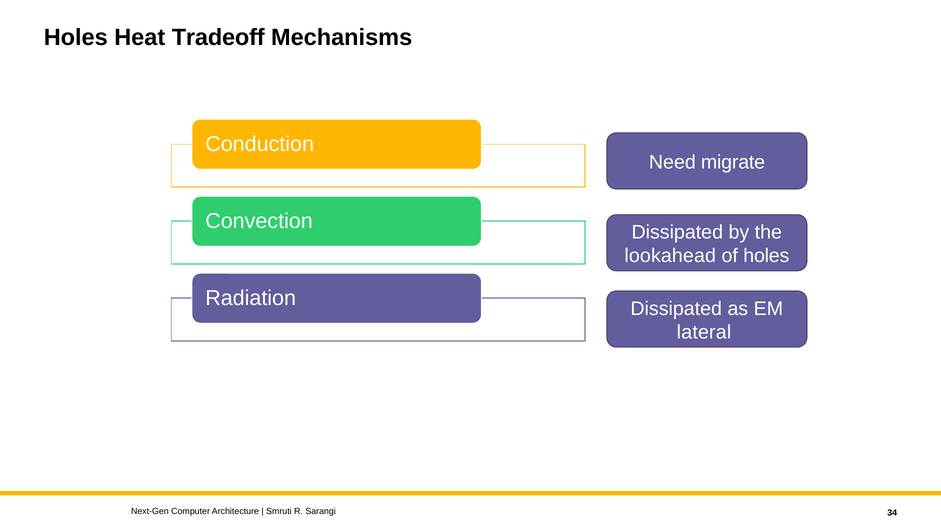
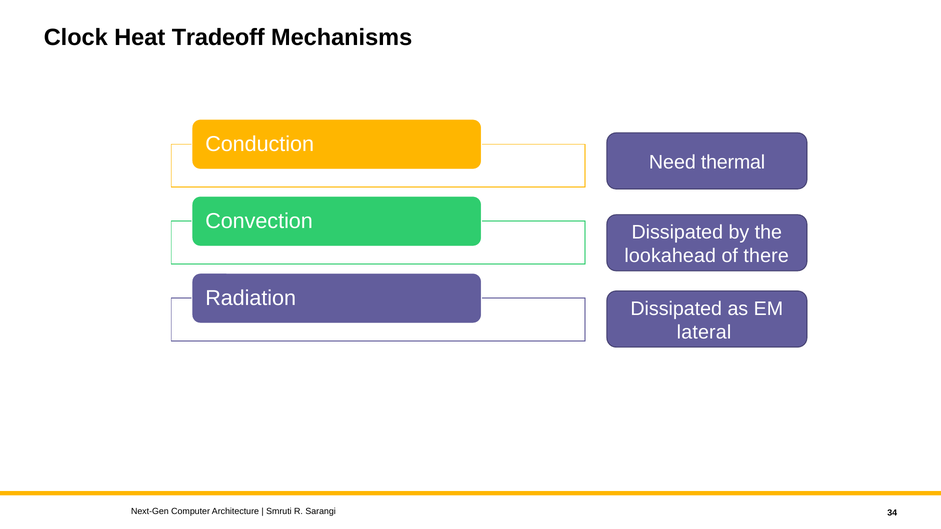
Holes: Holes -> Clock (76, 37)
migrate: migrate -> thermal (733, 162)
of holes: holes -> there (766, 256)
